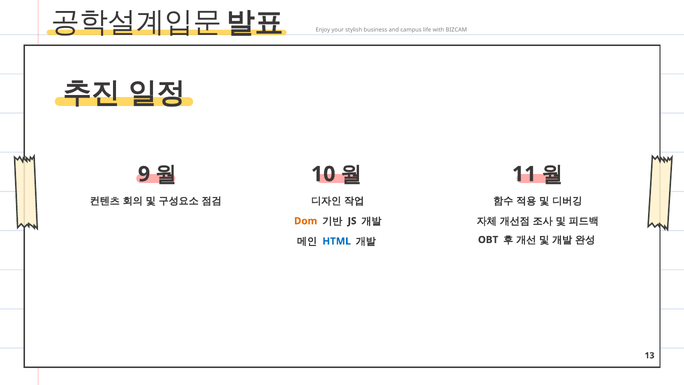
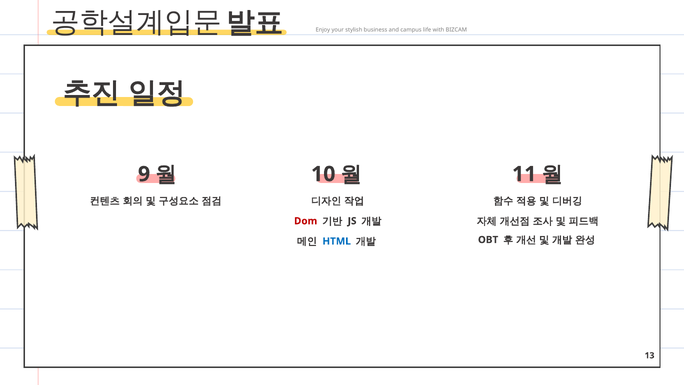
Dom colour: orange -> red (306, 221)
